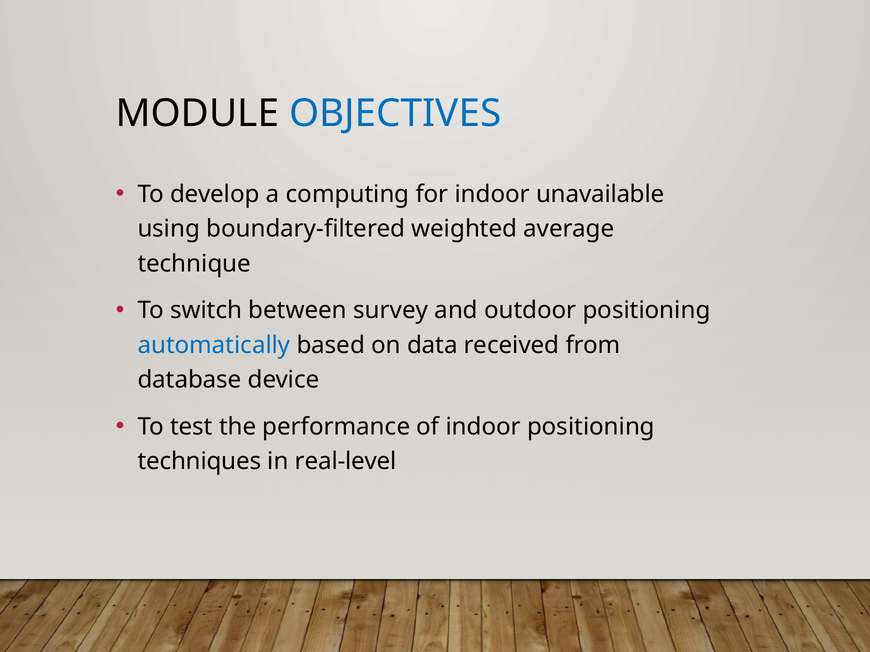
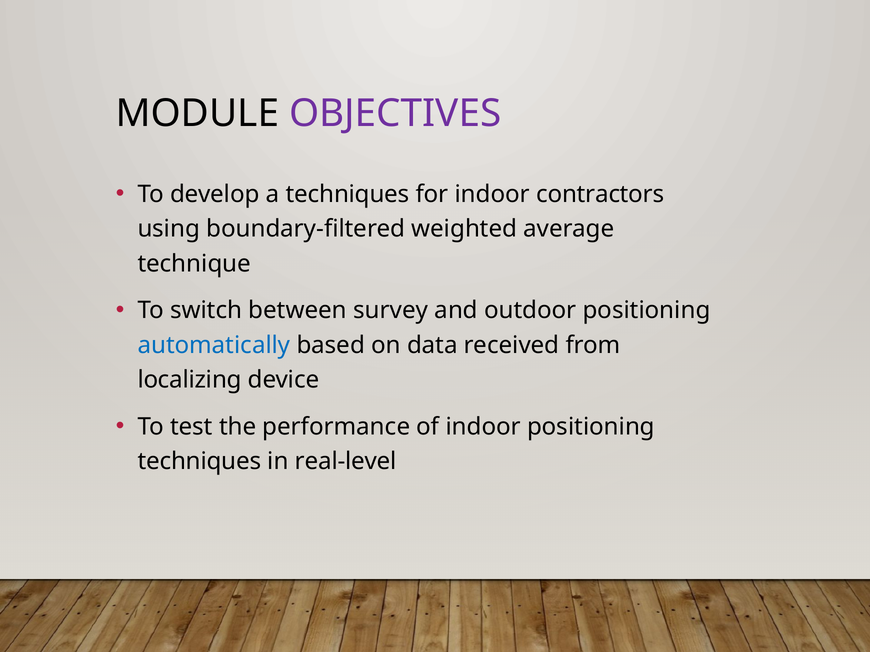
OBJECTIVES colour: blue -> purple (395, 114)
a computing: computing -> techniques (348, 194)
unavailable: unavailable -> contractors (600, 194)
database: database -> localizing (190, 380)
